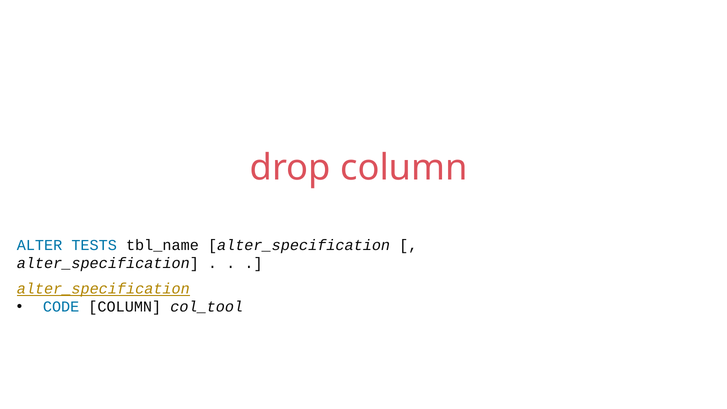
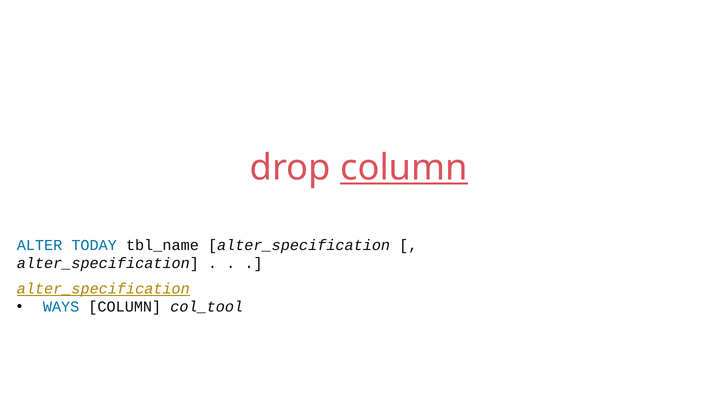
column underline: none -> present (404, 168)
TESTS: TESTS -> TODAY (94, 245)
CODE: CODE -> WAYS (61, 307)
